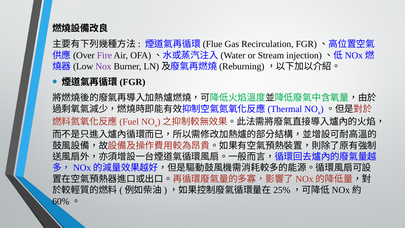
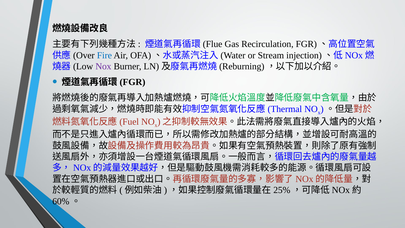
Fire colour: purple -> blue (104, 55)
